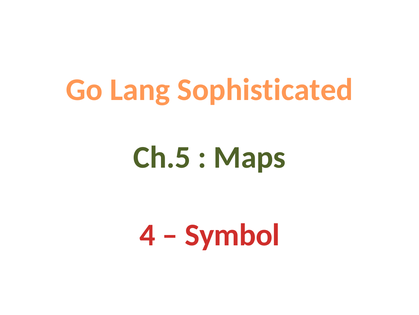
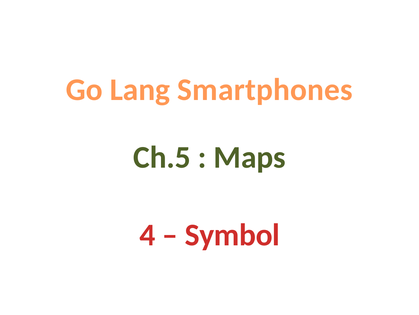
Sophisticated: Sophisticated -> Smartphones (265, 90)
